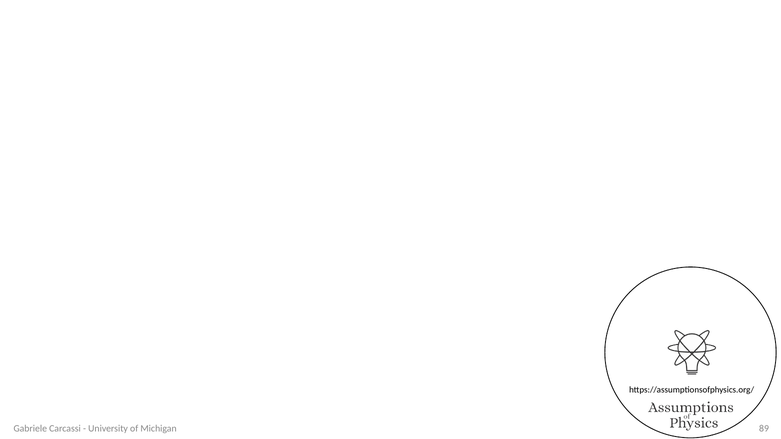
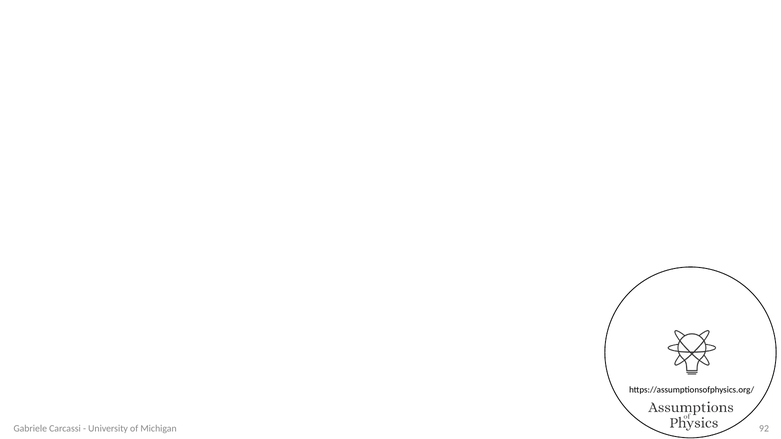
89: 89 -> 92 (764, 429)
